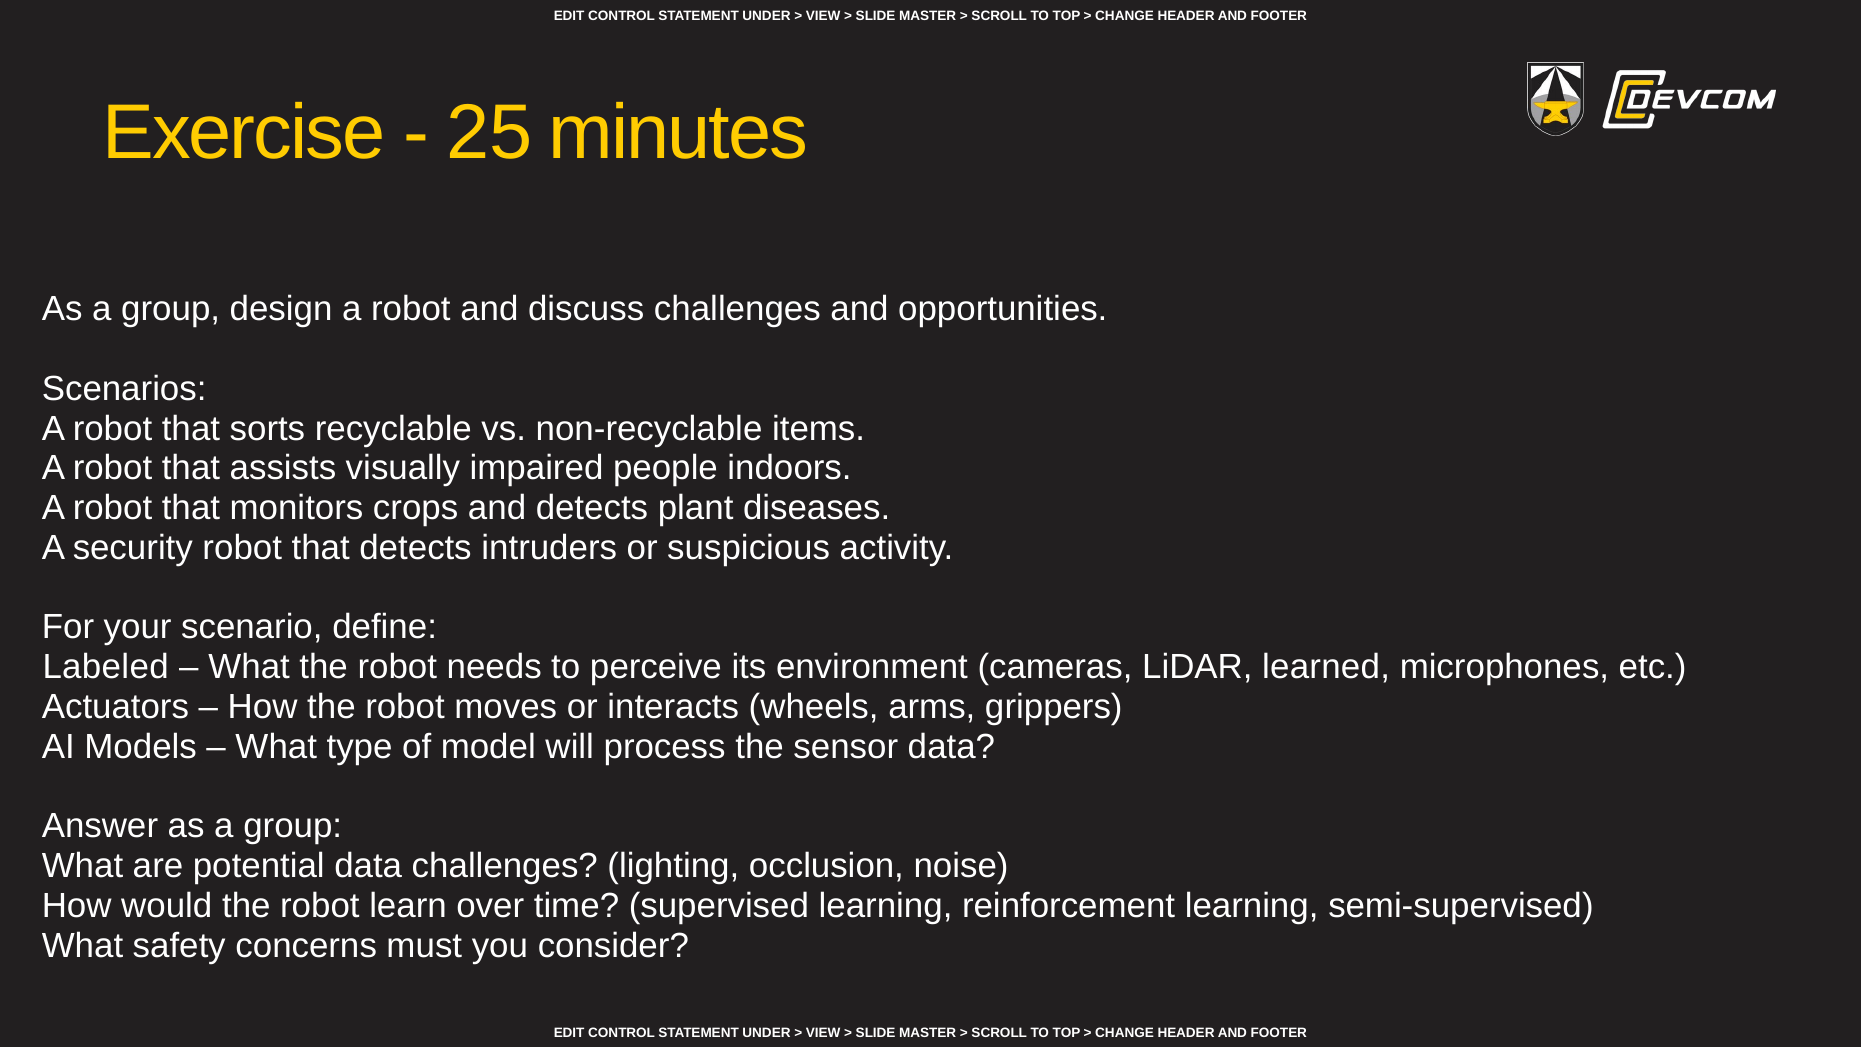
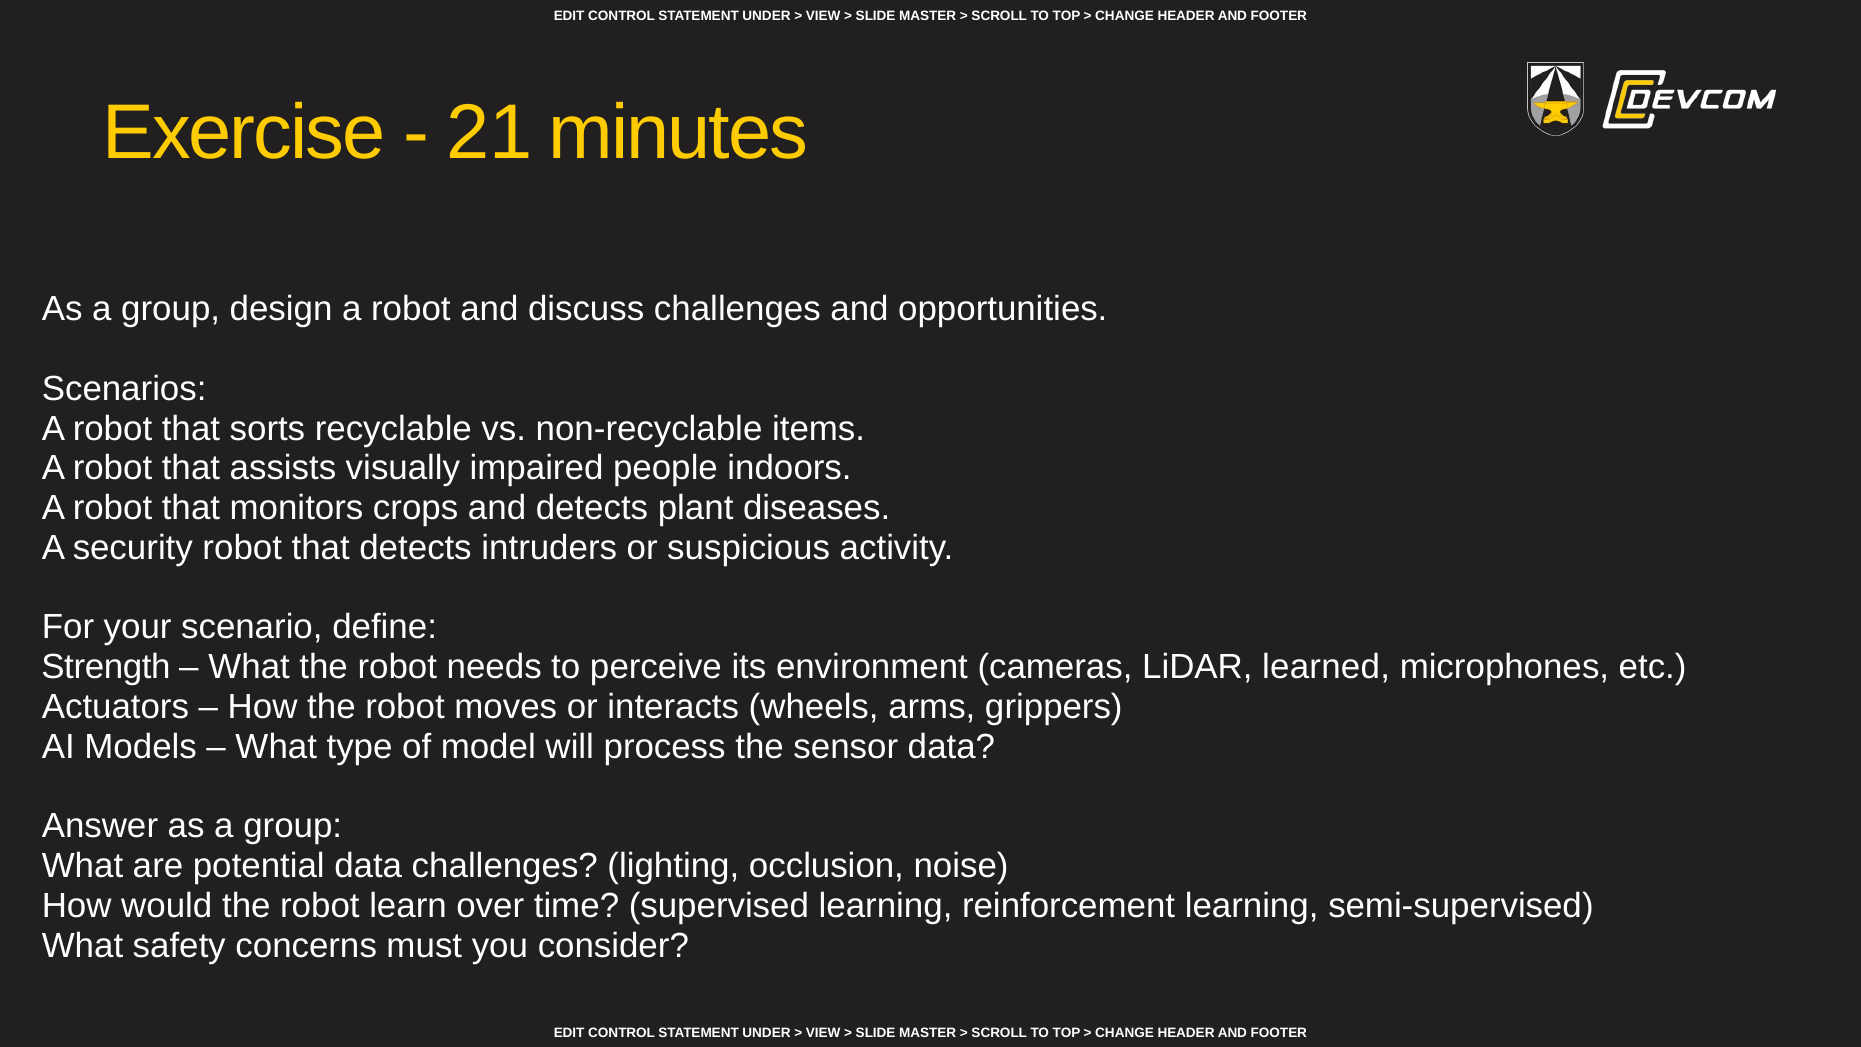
25: 25 -> 21 (489, 133)
Labeled: Labeled -> Strength (106, 667)
